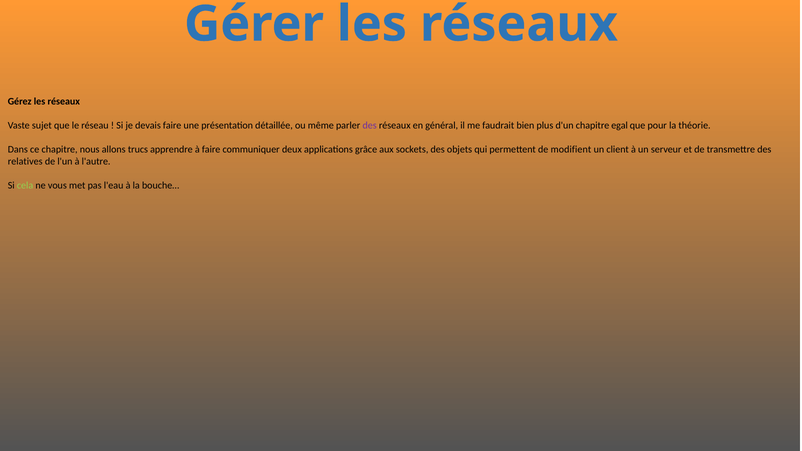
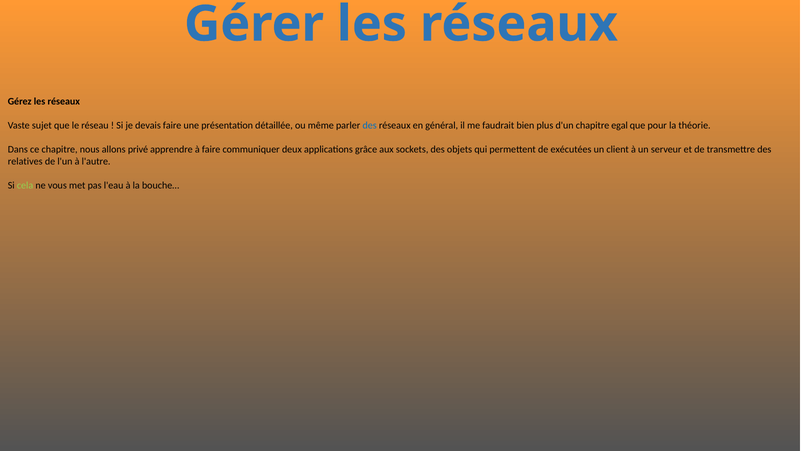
des colour: purple -> blue (370, 125)
trucs: trucs -> privé (138, 150)
modifient: modifient -> exécutées (571, 150)
